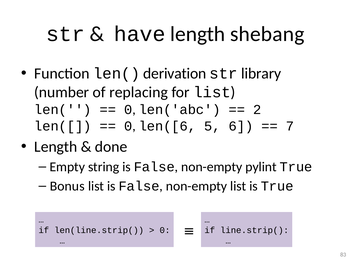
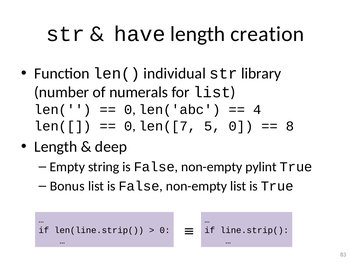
shebang: shebang -> creation (267, 34)
derivation: derivation -> individual (175, 74)
replacing: replacing -> numerals (139, 92)
2: 2 -> 4 (257, 110)
len([6: len([6 -> len([7 (167, 126)
5 6: 6 -> 0 (241, 126)
7: 7 -> 8 (290, 126)
done: done -> deep (111, 147)
